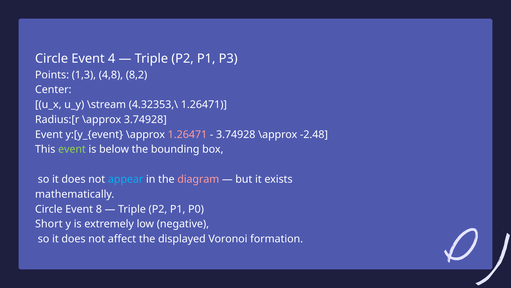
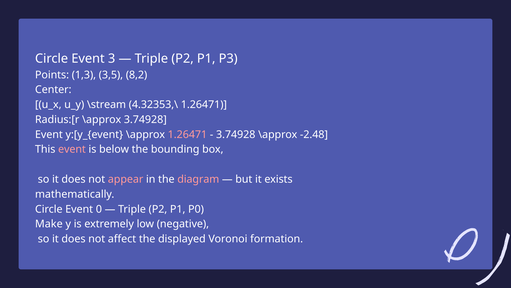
4: 4 -> 3 (112, 59)
4,8: 4,8 -> 3,5 (111, 75)
event colour: light green -> pink (72, 149)
appear colour: light blue -> pink (126, 179)
8: 8 -> 0 (99, 209)
Short: Short -> Make (49, 224)
